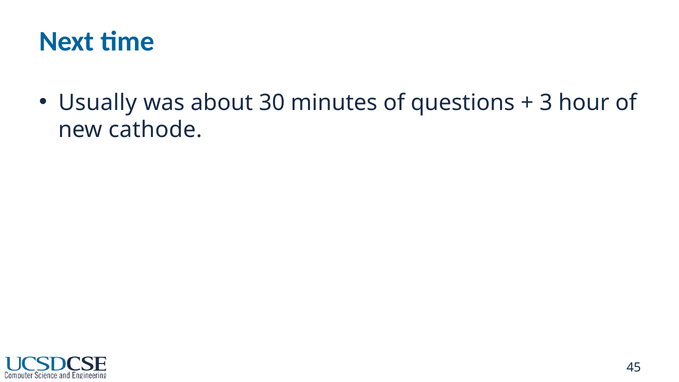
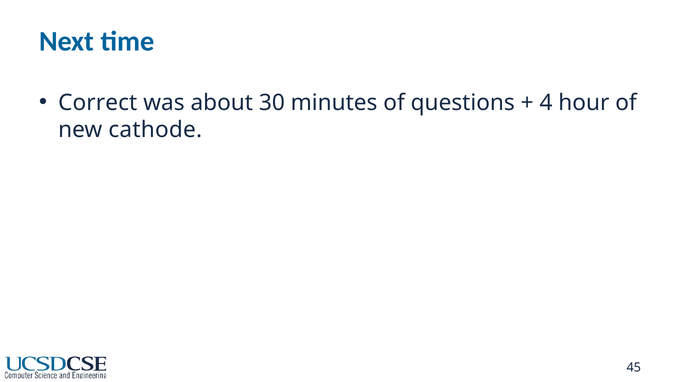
Usually: Usually -> Correct (98, 103)
3: 3 -> 4 (546, 103)
